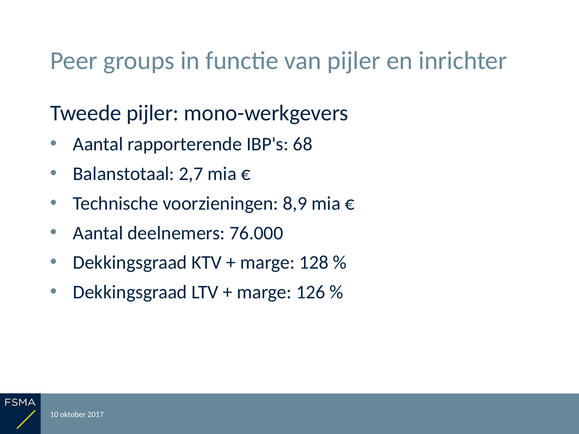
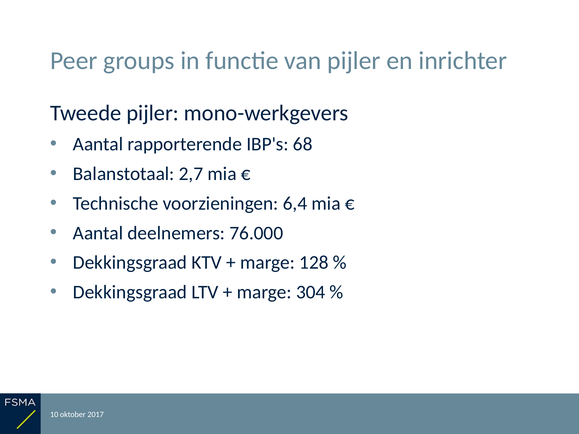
8,9: 8,9 -> 6,4 (295, 204)
126: 126 -> 304 (311, 292)
